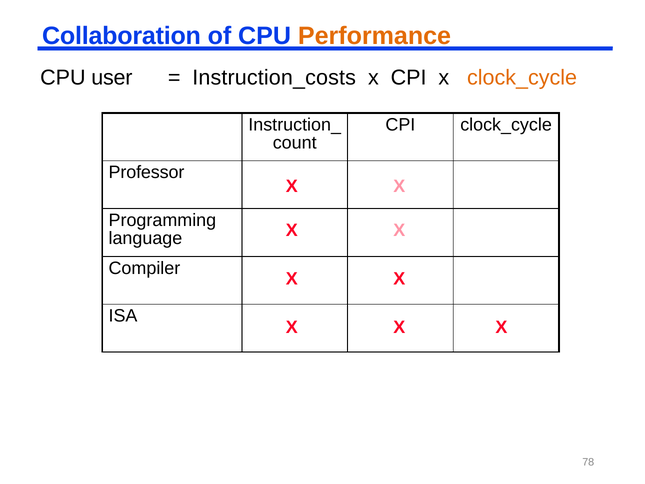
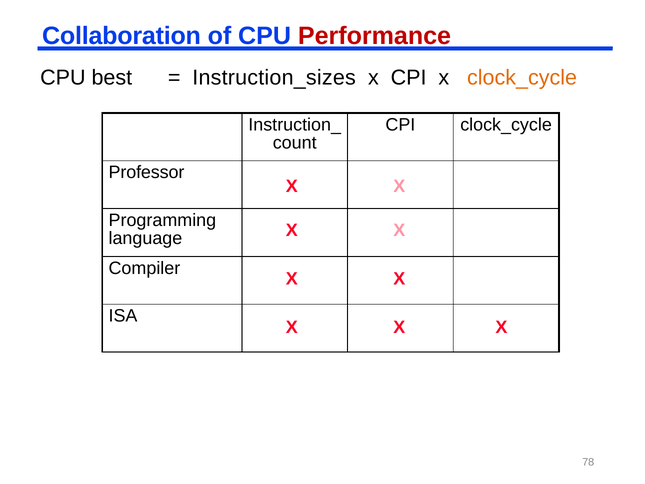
Performance colour: orange -> red (375, 36)
user: user -> best (112, 78)
Instruction_costs: Instruction_costs -> Instruction_sizes (274, 78)
